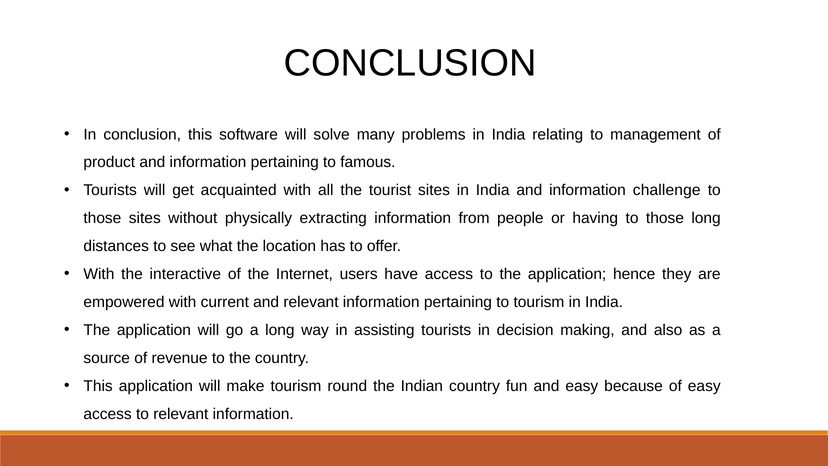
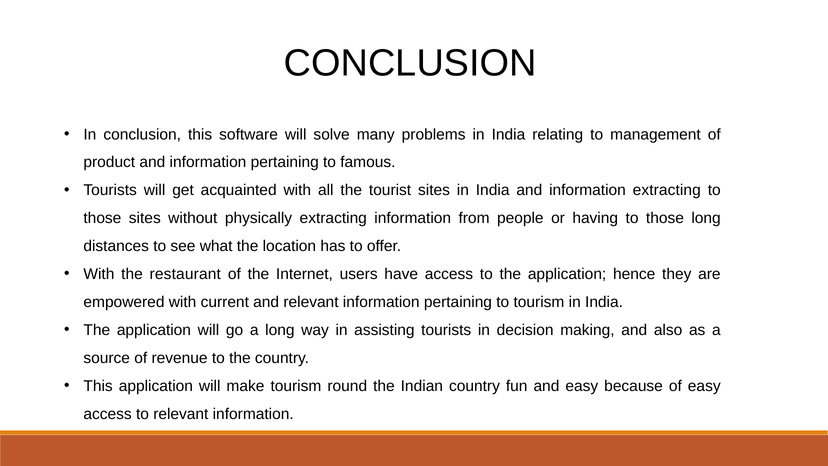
information challenge: challenge -> extracting (667, 190)
interactive: interactive -> restaurant (185, 274)
